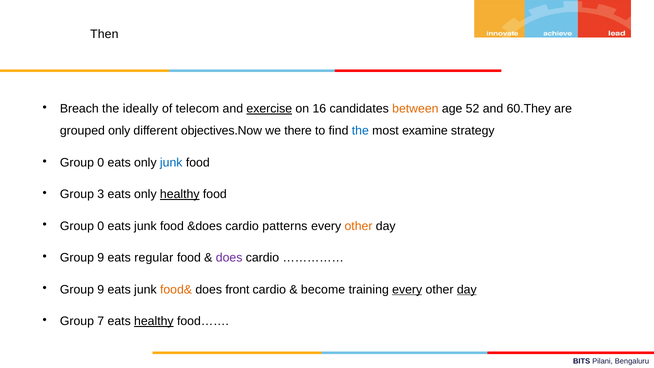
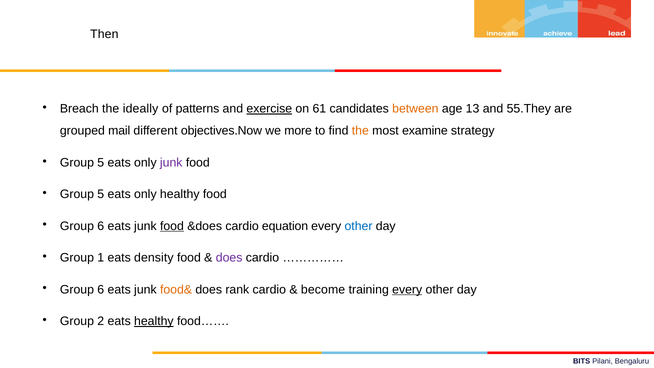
telecom: telecom -> patterns (198, 109)
16: 16 -> 61 (319, 109)
52: 52 -> 13 (473, 109)
60.They: 60.They -> 55.They (529, 109)
grouped only: only -> mail (119, 131)
there: there -> more (298, 131)
the colour: blue -> orange (360, 131)
0: 0 -> 5 (101, 162)
junk colour: blue -> purple (171, 162)
3: 3 -> 5 (101, 194)
healthy underline: present -> none (180, 194)
0: 0 -> 6 (101, 226)
food underline: none -> present (172, 226)
patterns: patterns -> equation (285, 226)
other colour: orange -> blue (359, 226)
9: 9 -> 1 (101, 258)
regular: regular -> density (154, 258)
9: 9 -> 6 (101, 289)
front: front -> rank (237, 289)
day underline: present -> none (467, 289)
7: 7 -> 2 (101, 321)
